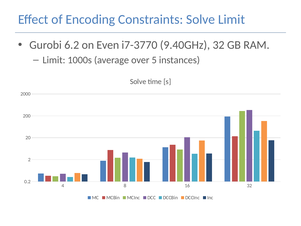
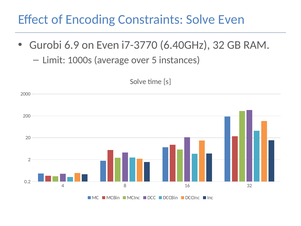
Solve Limit: Limit -> Even (231, 20)
6.2: 6.2 -> 6.9 (72, 45)
9.40GHz: 9.40GHz -> 6.40GHz (185, 45)
